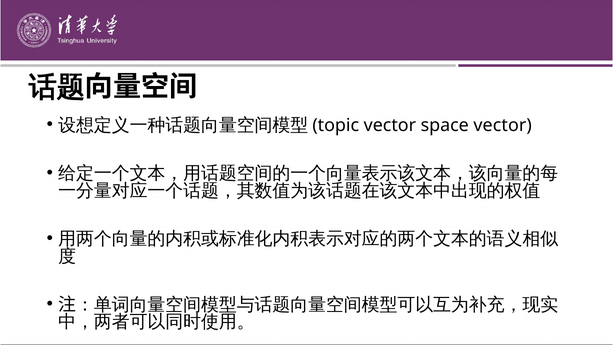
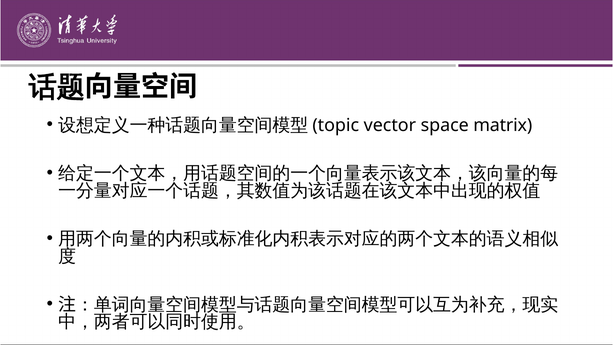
space vector: vector -> matrix (503, 125)
